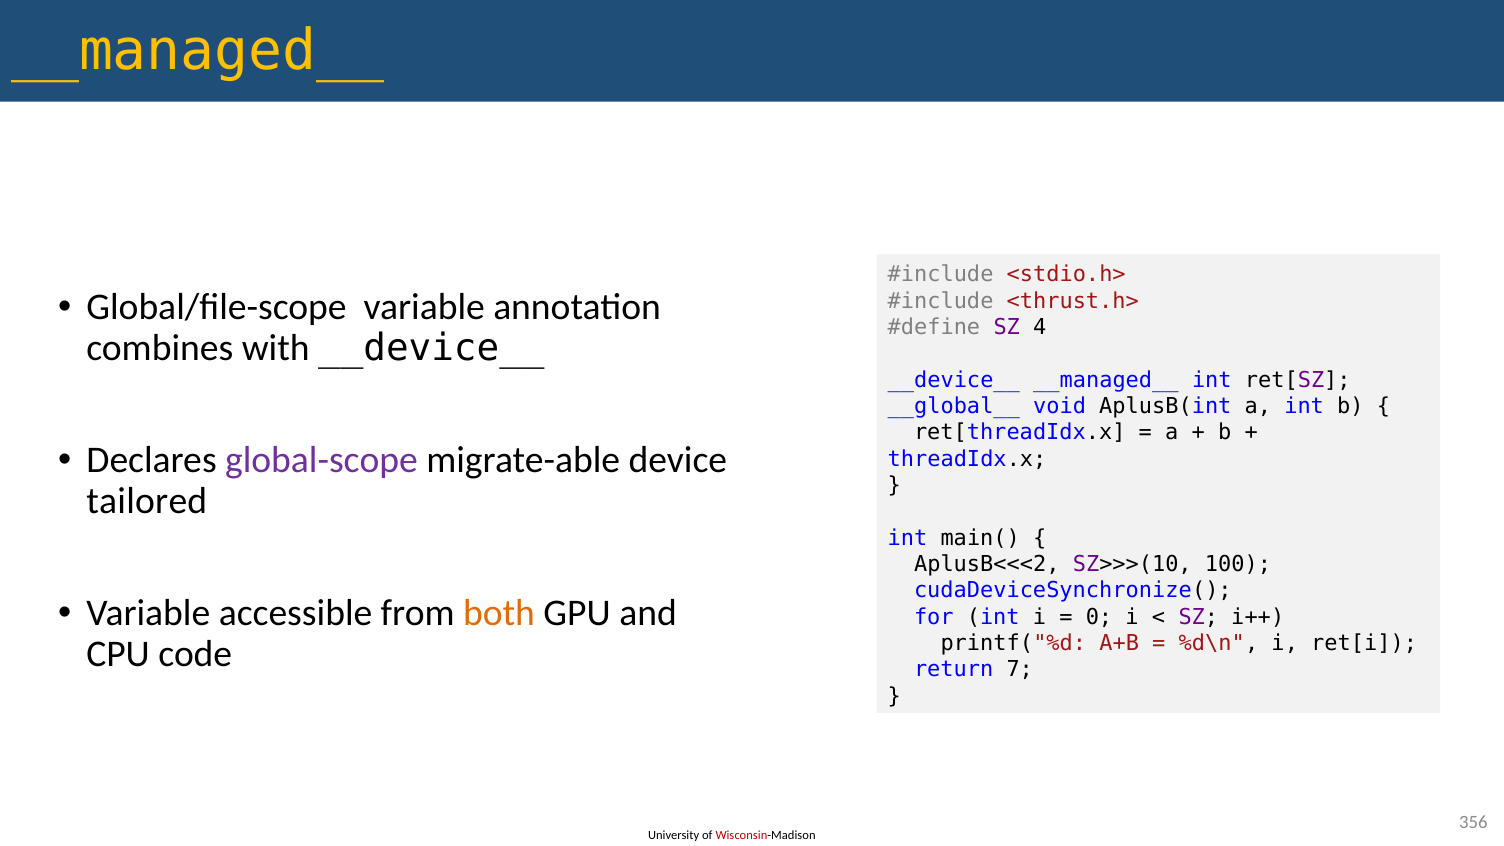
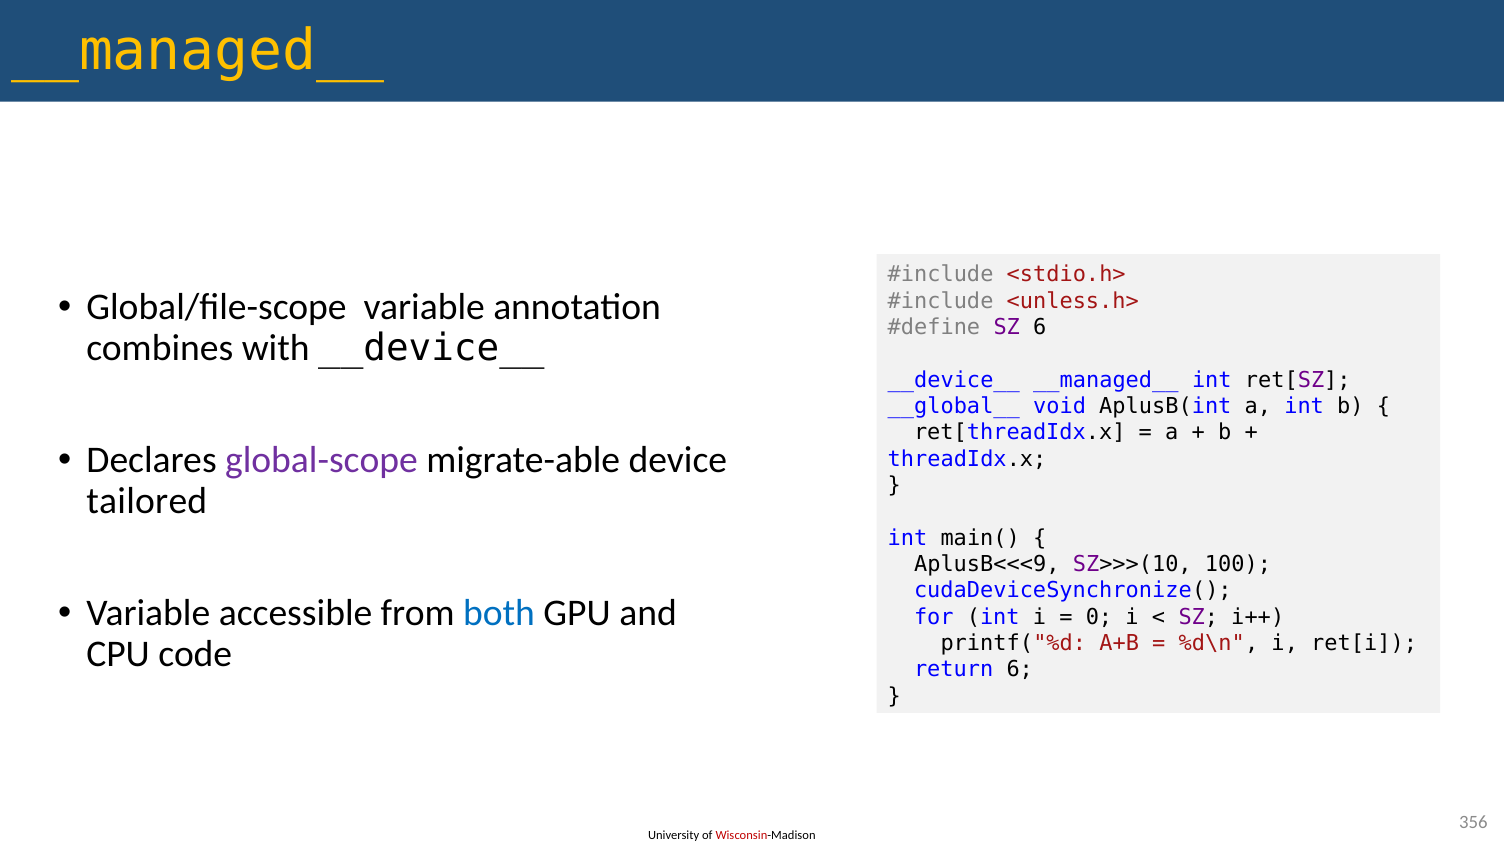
<thrust.h>: <thrust.h> -> <unless.h> (1073, 301)
SZ 4: 4 -> 6 (1040, 327)
AplusB<<<2: AplusB<<<2 -> AplusB<<<9 (987, 564)
both colour: orange -> blue (499, 614)
return 7: 7 -> 6 (1020, 669)
